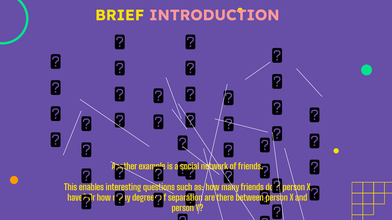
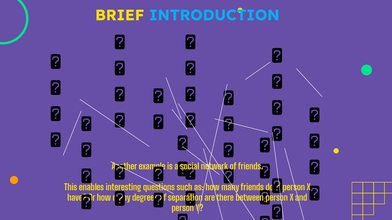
INTRODUCTION colour: pink -> light blue (214, 15)
